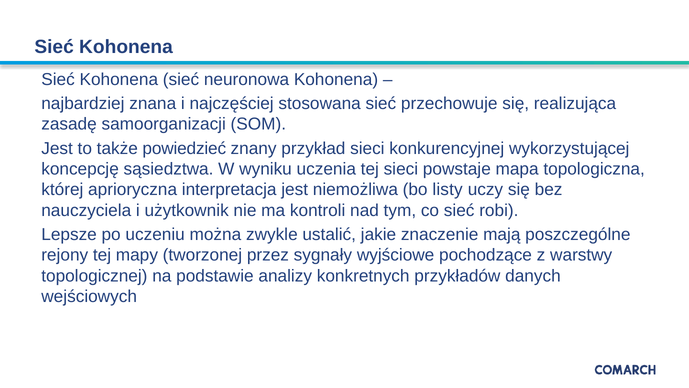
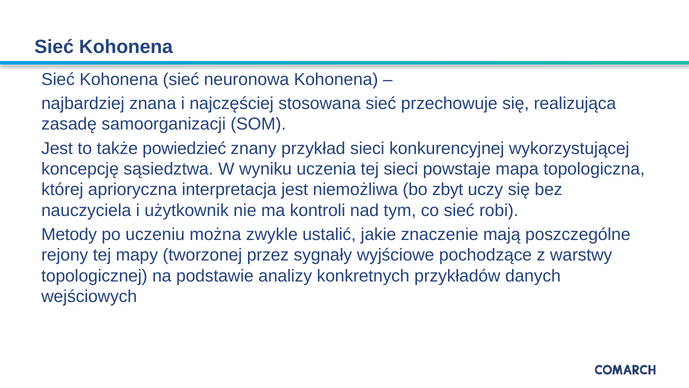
listy: listy -> zbyt (448, 190)
Lepsze: Lepsze -> Metody (69, 234)
